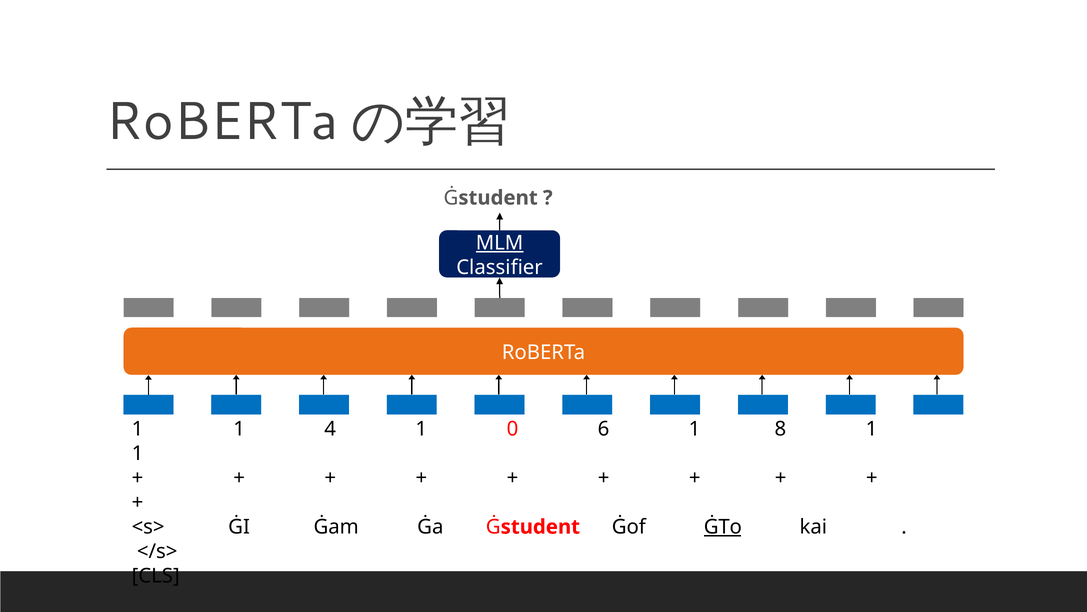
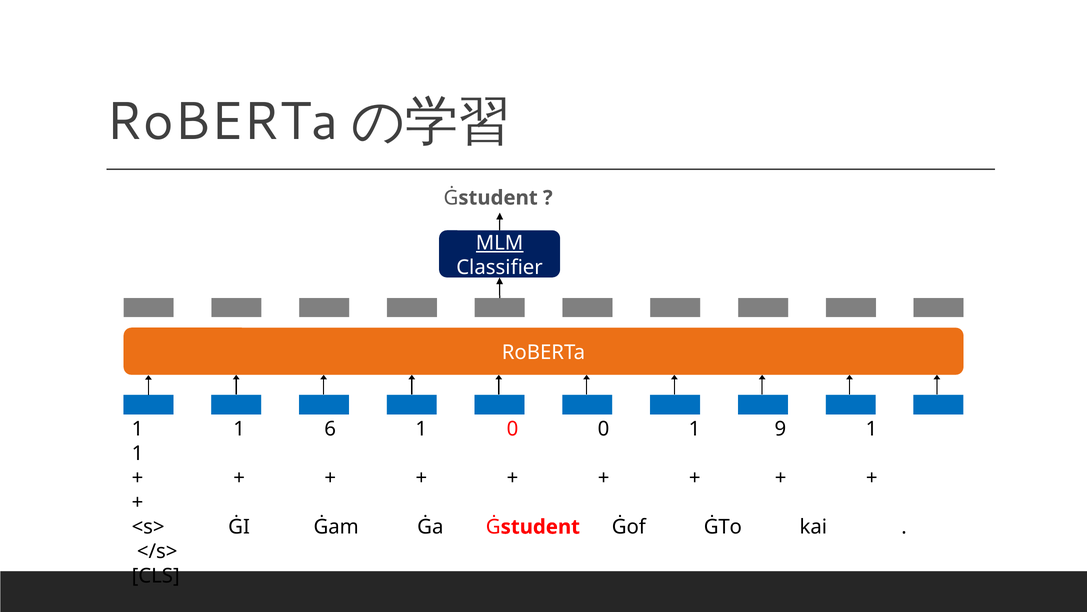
4: 4 -> 6 (330, 429)
0 6: 6 -> 0 (604, 429)
8: 8 -> 9 (780, 429)
ĠTo underline: present -> none (723, 526)
